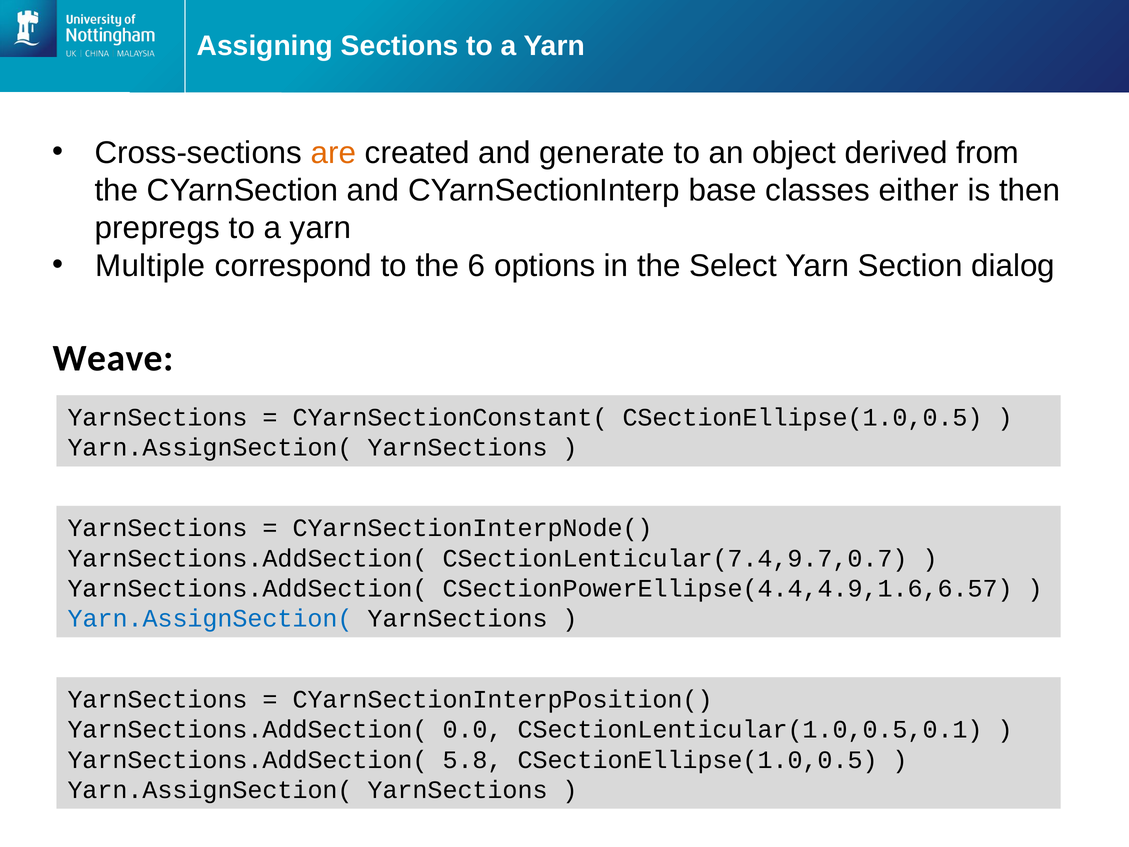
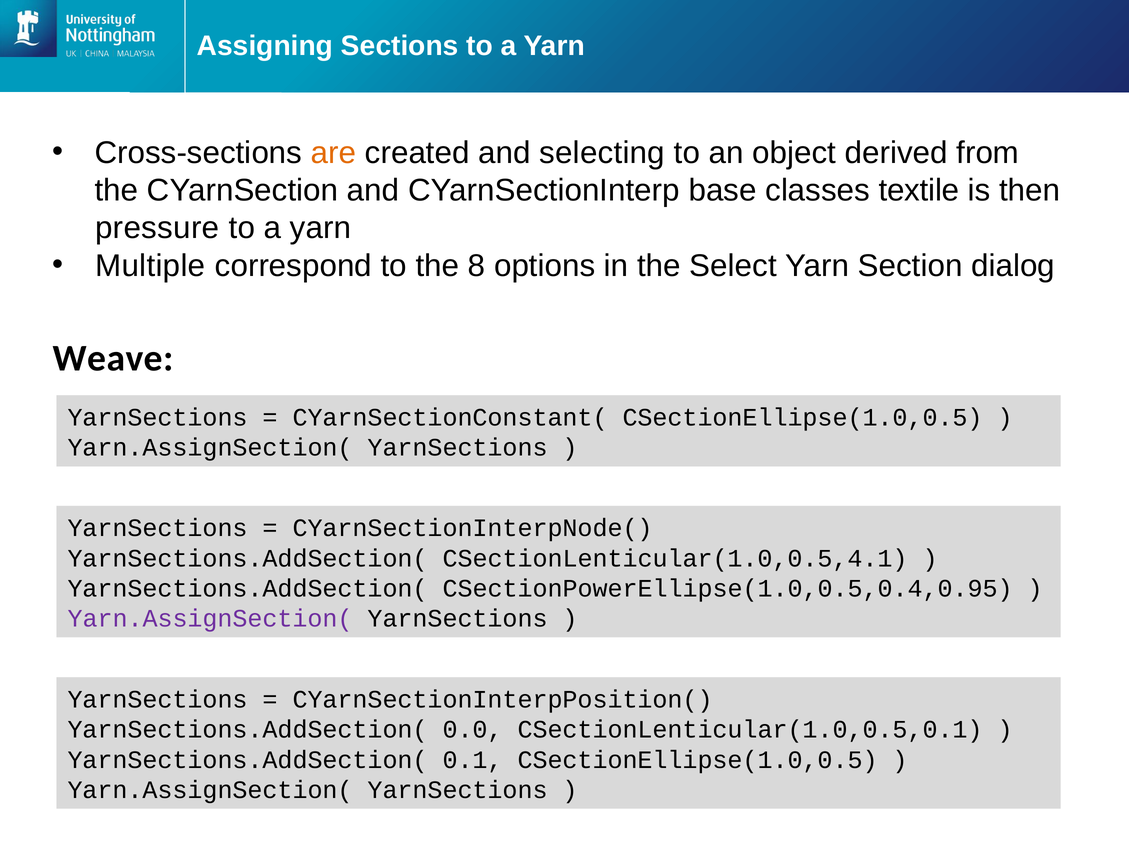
generate: generate -> selecting (602, 153)
either: either -> textile (919, 190)
prepregs: prepregs -> pressure (157, 228)
6: 6 -> 8 (477, 266)
CSectionLenticular(7.4,9.7,0.7: CSectionLenticular(7.4,9.7,0.7 -> CSectionLenticular(1.0,0.5,4.1 (675, 558)
CSectionPowerEllipse(4.4,4.9,1.6,6.57: CSectionPowerEllipse(4.4,4.9,1.6,6.57 -> CSectionPowerEllipse(1.0,0.5,0.4,0.95 (728, 588)
Yarn.AssignSection( colour: blue -> purple (210, 618)
5.8: 5.8 -> 0.1 (473, 760)
